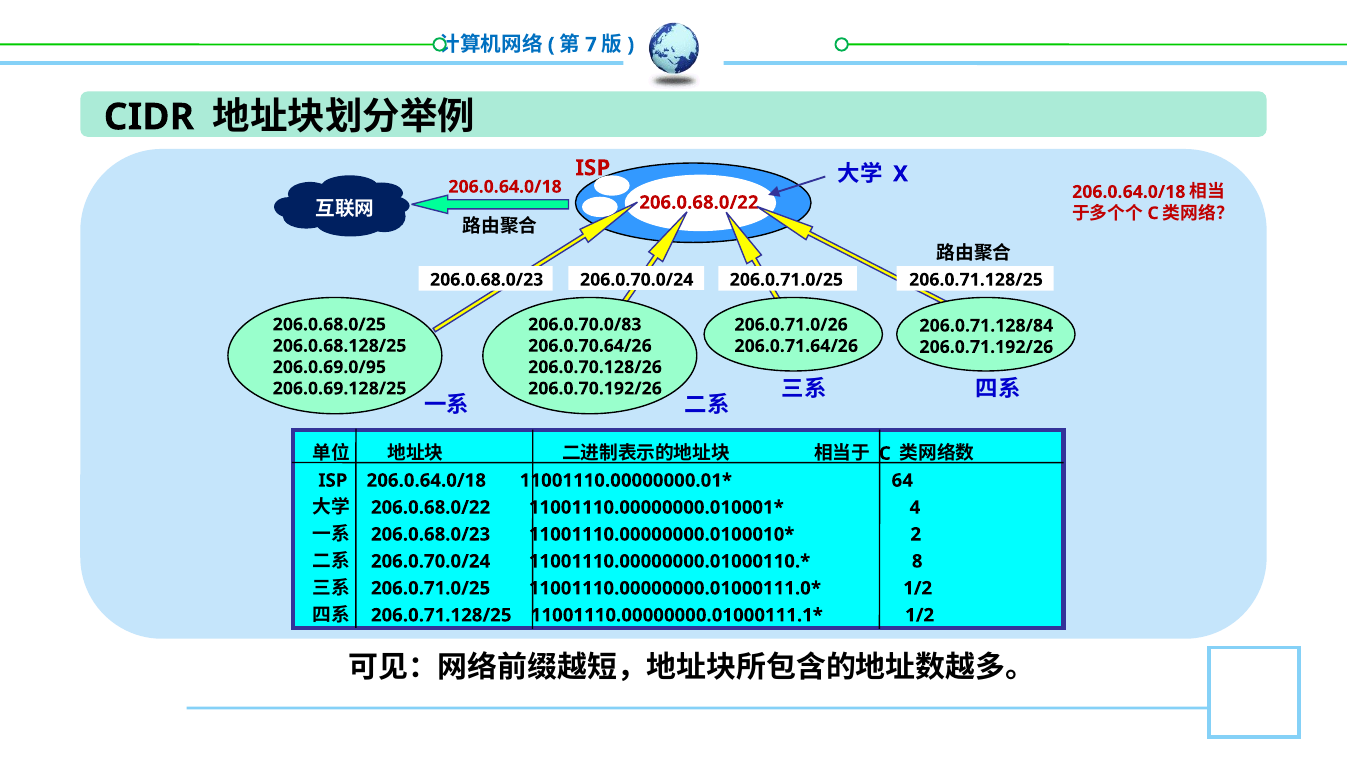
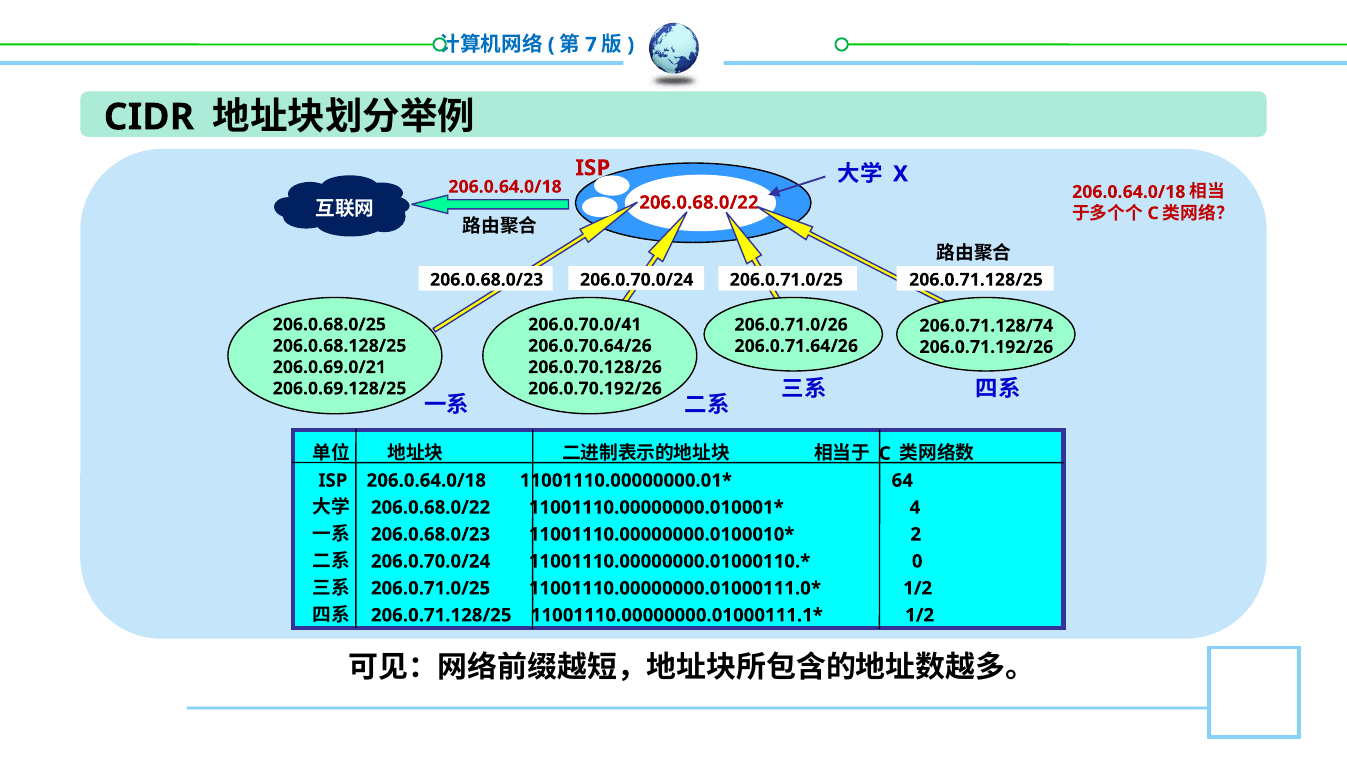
206.0.70.0/83: 206.0.70.0/83 -> 206.0.70.0/41 (585, 324)
206.0.71.128/84: 206.0.71.128/84 -> 206.0.71.128/74 (986, 326)
206.0.69.0/95: 206.0.69.0/95 -> 206.0.69.0/21 (329, 367)
8: 8 -> 0 (917, 561)
